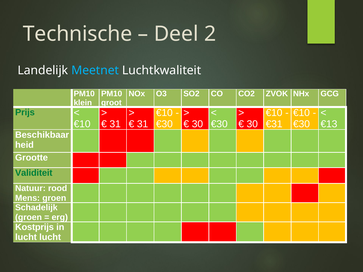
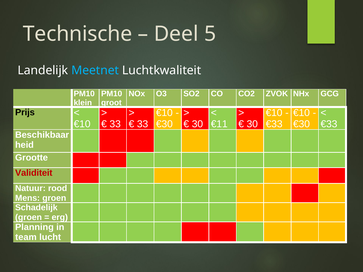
2: 2 -> 5 (210, 34)
Prijs colour: green -> black (25, 112)
31: 31 -> 33 (115, 124)
31: 31 -> 33 (143, 124)
€30: €30 -> €11 (219, 124)
€31: €31 -> €33 (274, 124)
€13: €13 -> €33 (329, 124)
Validiteit colour: green -> red (34, 173)
Kostprijs: Kostprijs -> Planning (34, 227)
lucht: lucht -> team (26, 237)
